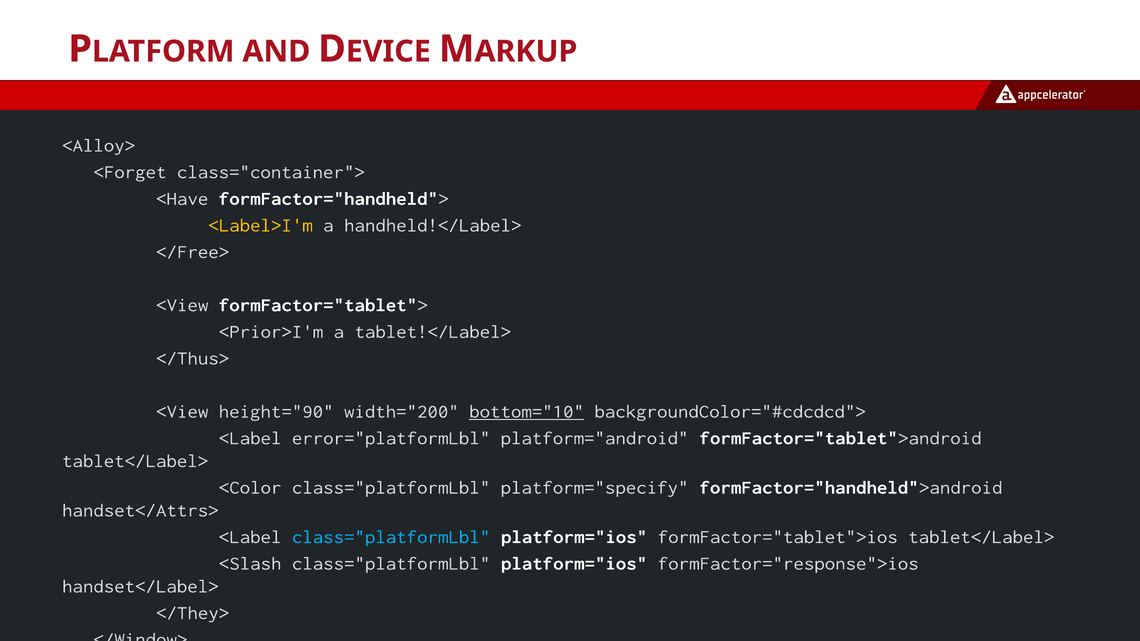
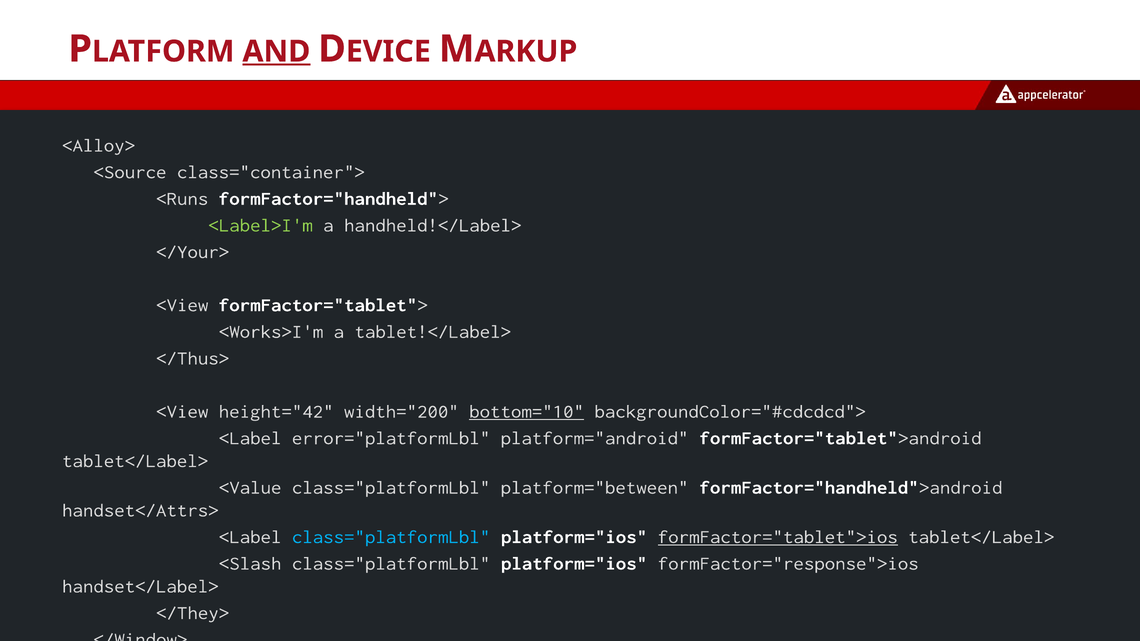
AND underline: none -> present (276, 52)
<Forget: <Forget -> <Source (130, 172)
<Have: <Have -> <Runs (182, 199)
<Label>I'm colour: yellow -> light green (261, 225)
</Free>: </Free> -> </Your> (193, 252)
<Prior>I'm: <Prior>I'm -> <Works>I'm (271, 332)
height="90: height="90 -> height="42 (276, 412)
<Color: <Color -> <Value (250, 488)
platform="specify: platform="specify -> platform="between (595, 488)
formFactor="tablet">ios underline: none -> present (778, 537)
